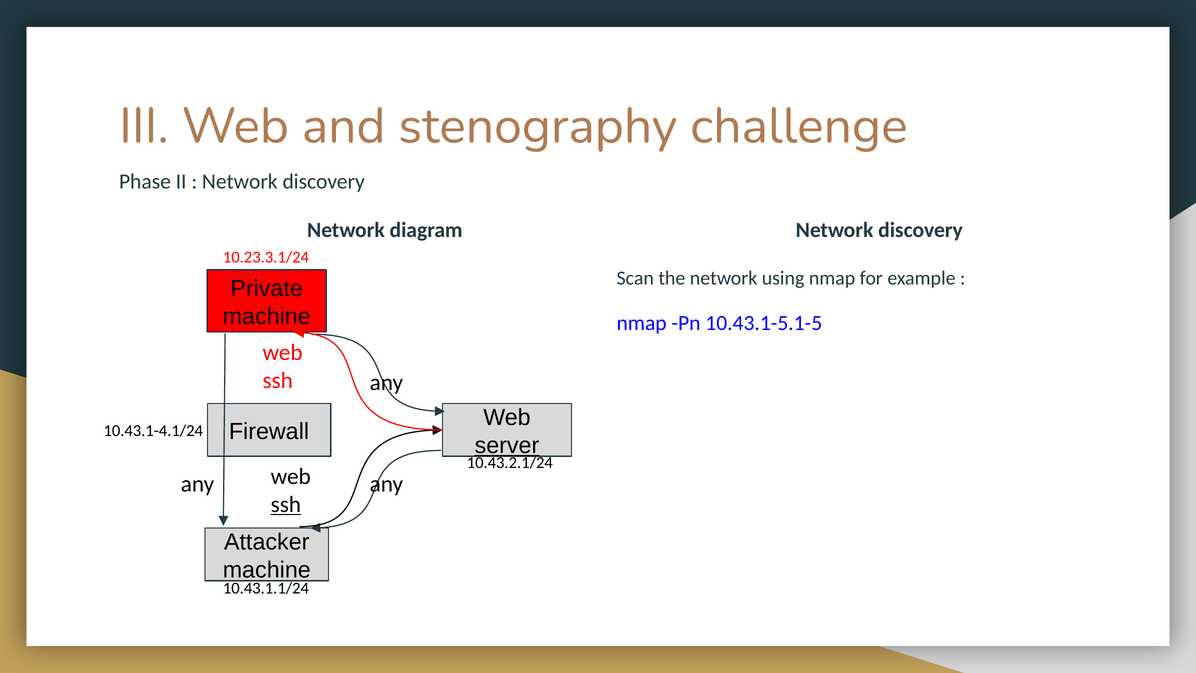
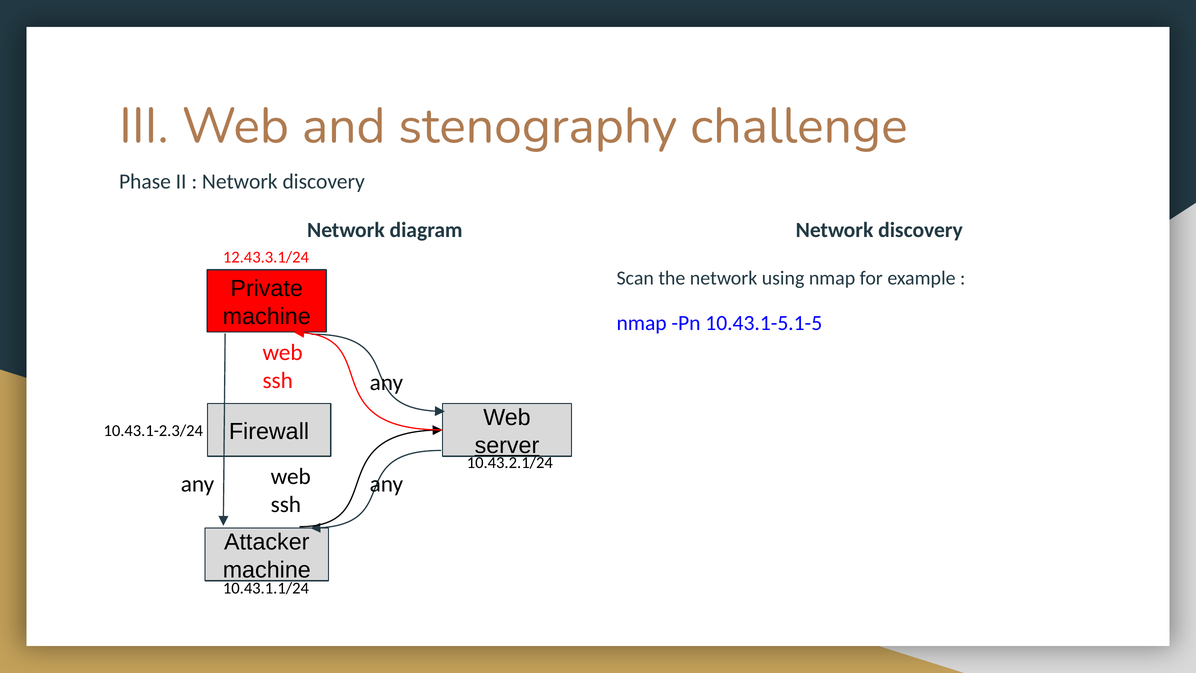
10.23.3.1/24: 10.23.3.1/24 -> 12.43.3.1/24 (266, 257)
10.43.1-4.1/24: 10.43.1-4.1/24 -> 10.43.1-2.3/24 (153, 431)
ssh underline: present -> none (286, 504)
